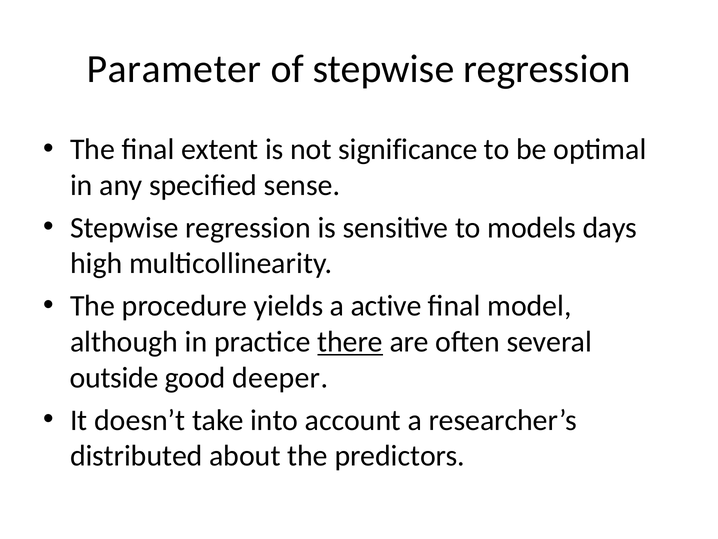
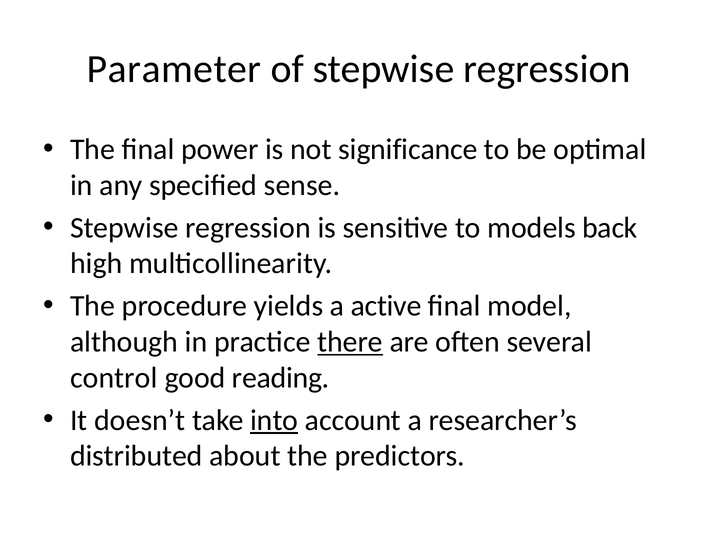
extent: extent -> power (220, 149)
days: days -> back (610, 227)
outside: outside -> control (114, 377)
deeper: deeper -> reading (281, 377)
into underline: none -> present (274, 420)
